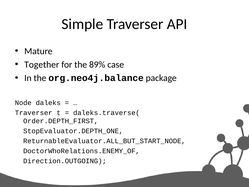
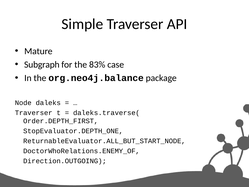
Together: Together -> Subgraph (42, 65)
89%: 89% -> 83% (97, 65)
